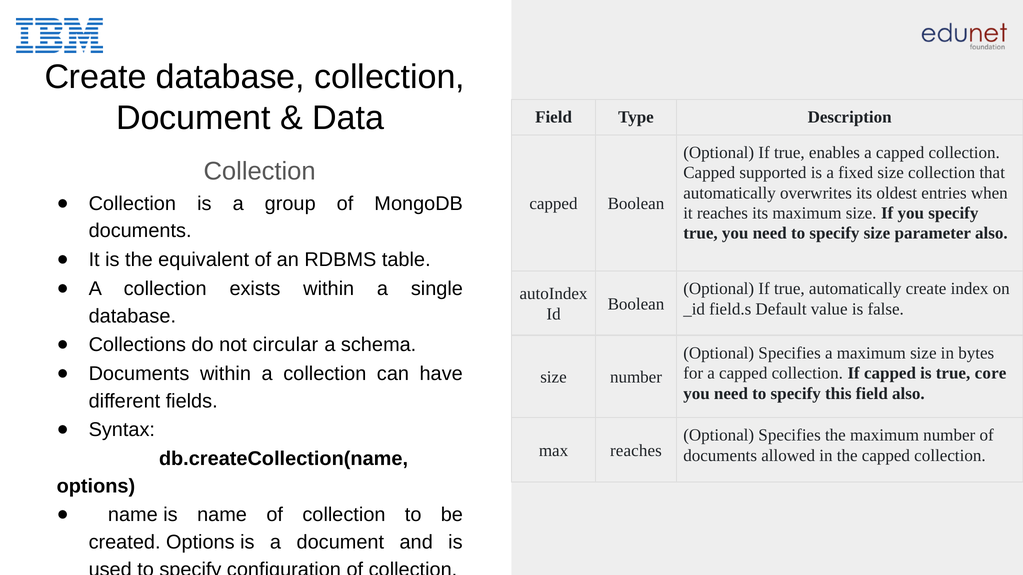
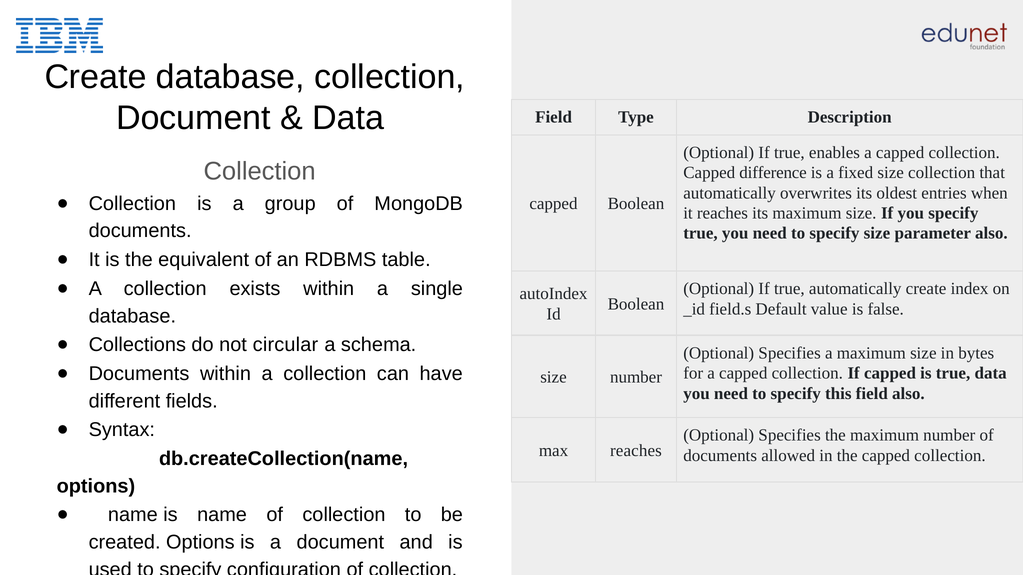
supported: supported -> difference (773, 173)
true core: core -> data (991, 373)
